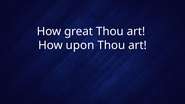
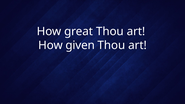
upon: upon -> given (80, 45)
